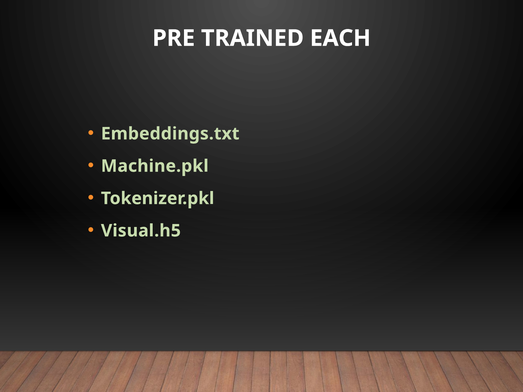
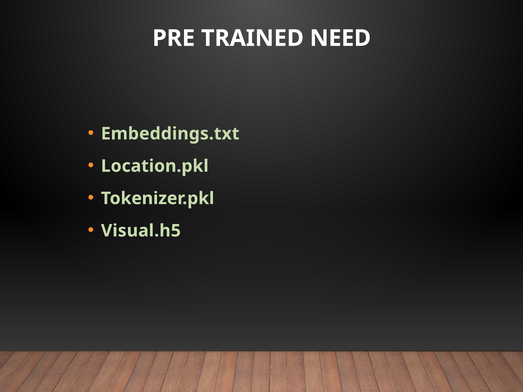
EACH: EACH -> NEED (340, 38)
Machine.pkl: Machine.pkl -> Location.pkl (155, 166)
